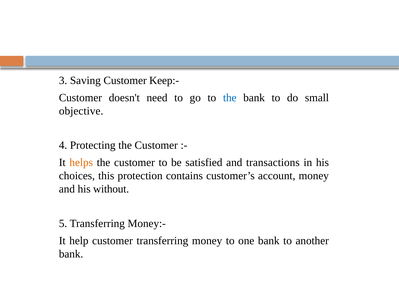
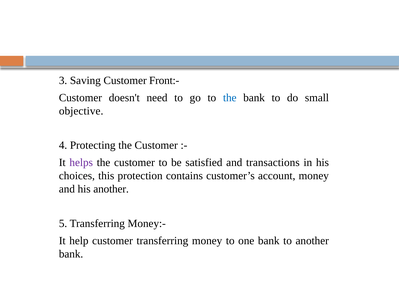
Keep:-: Keep:- -> Front:- (164, 80)
helps colour: orange -> purple (81, 163)
his without: without -> another (111, 189)
